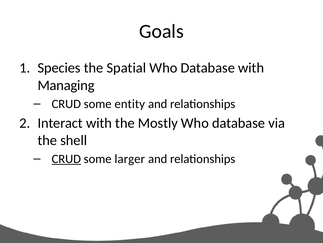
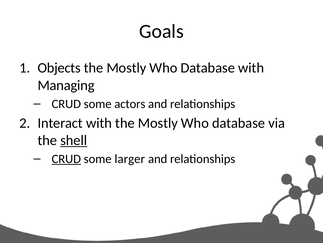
Species: Species -> Objects (59, 68)
Spatial: Spatial -> Mostly (126, 68)
entity: entity -> actors (130, 104)
shell underline: none -> present (74, 140)
